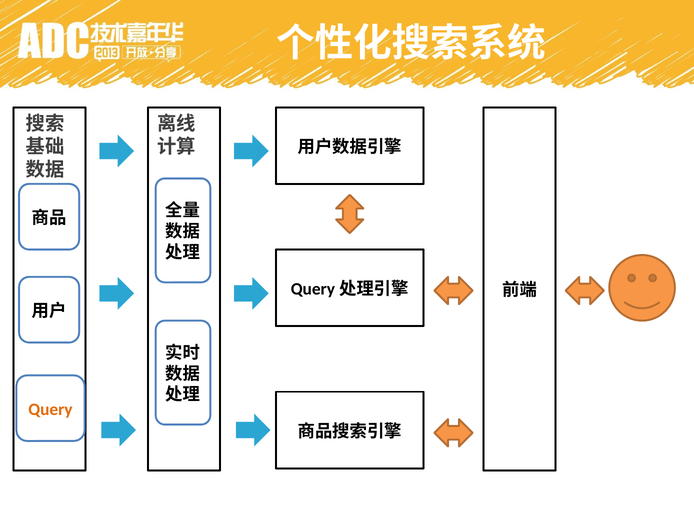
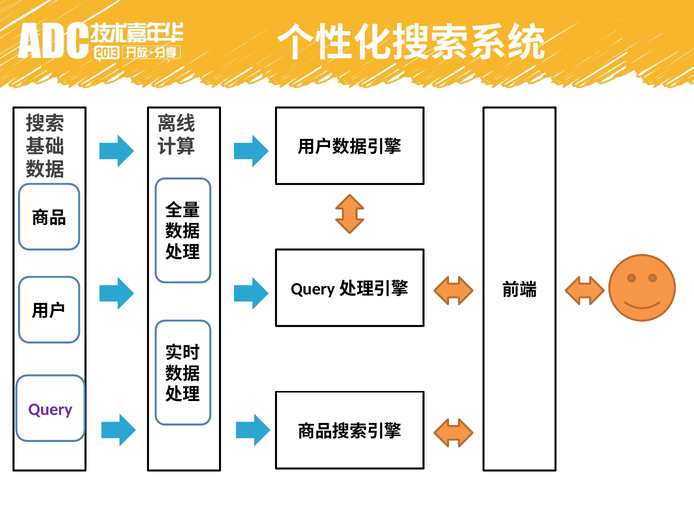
Query colour: orange -> purple (50, 409)
